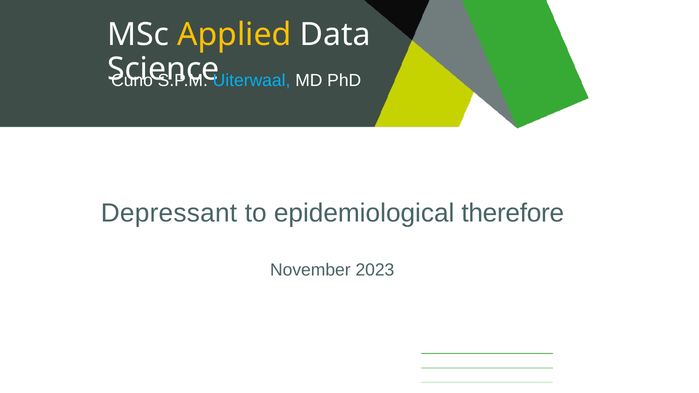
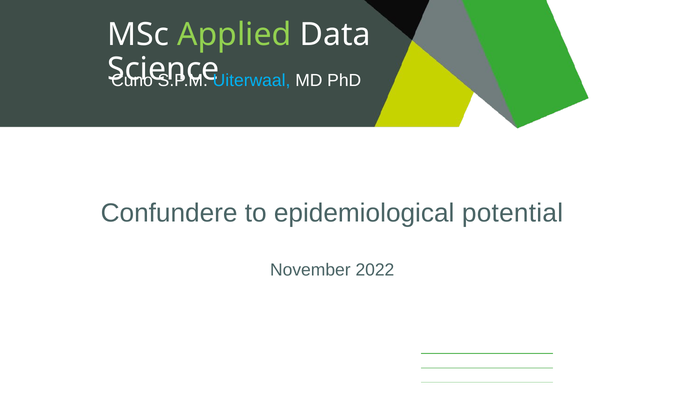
Applied colour: yellow -> light green (234, 35)
Depressant: Depressant -> Confundere (169, 213)
therefore: therefore -> potential (513, 213)
2023: 2023 -> 2022 (375, 270)
